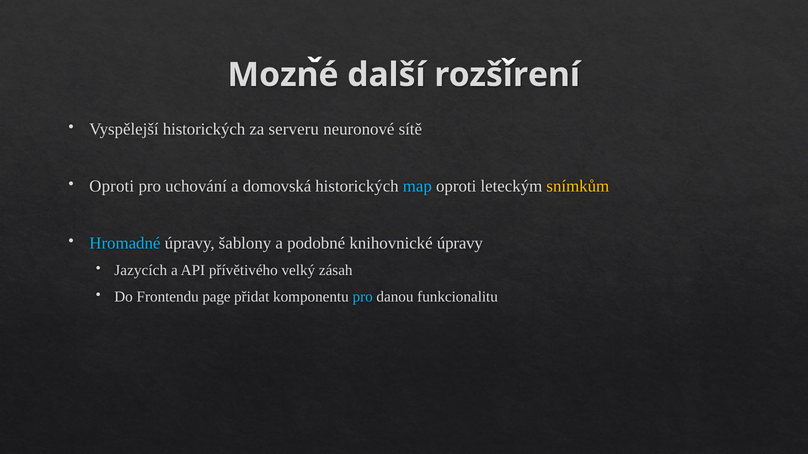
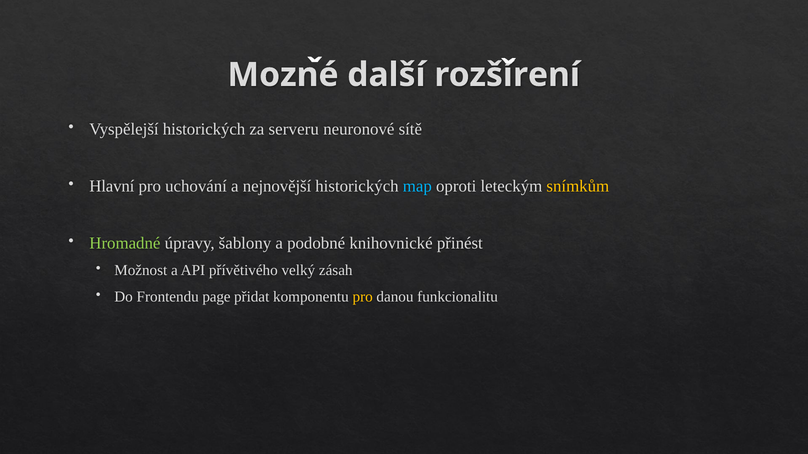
Oproti: Oproti -> Hlavní (112, 186)
domovská: domovská -> nejnovější (277, 186)
Hromadné colour: light blue -> light green (125, 244)
knihovnické úpravy: úpravy -> přinést (460, 244)
Jazycích: Jazycích -> Možnost (141, 271)
pro colour: light blue -> yellow (363, 297)
